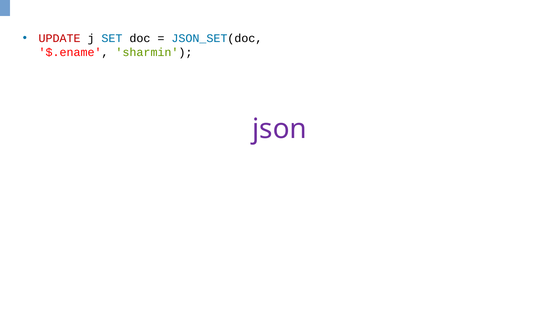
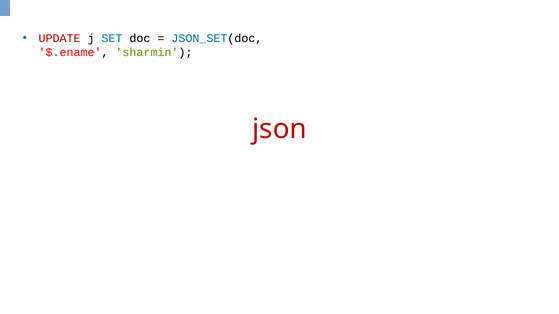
json colour: purple -> red (279, 129)
